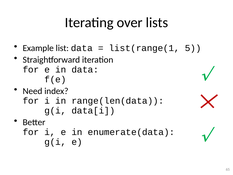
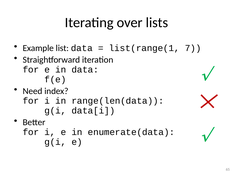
5: 5 -> 7 (193, 48)
